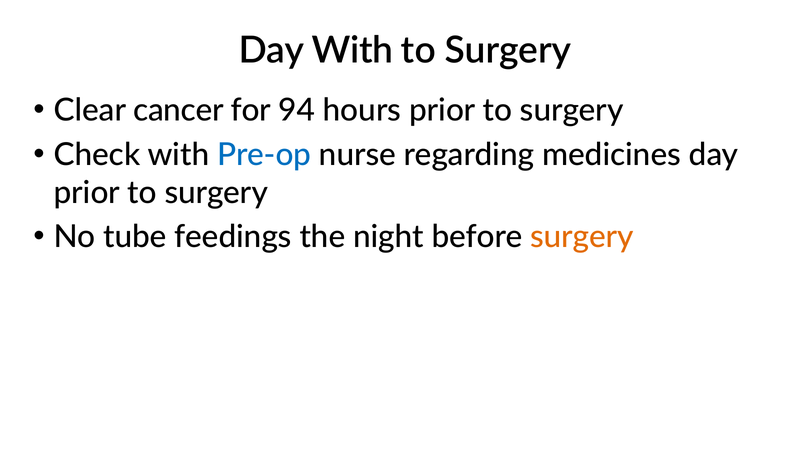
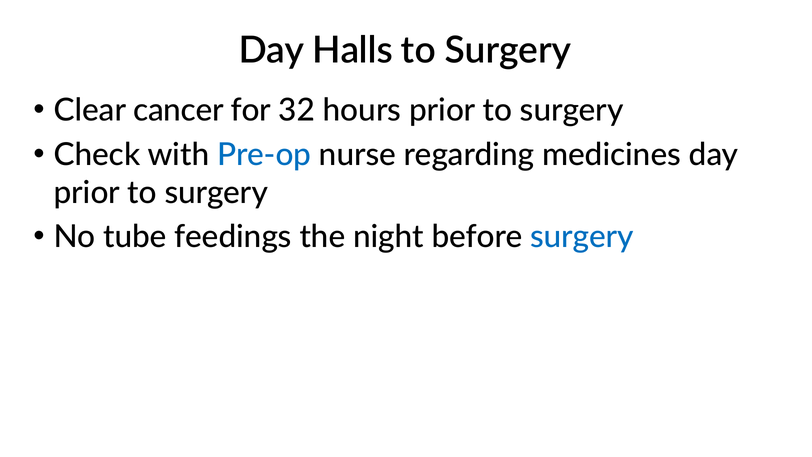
Day With: With -> Halls (352, 50)
94: 94 -> 32 (297, 111)
surgery colour: orange -> blue (582, 237)
